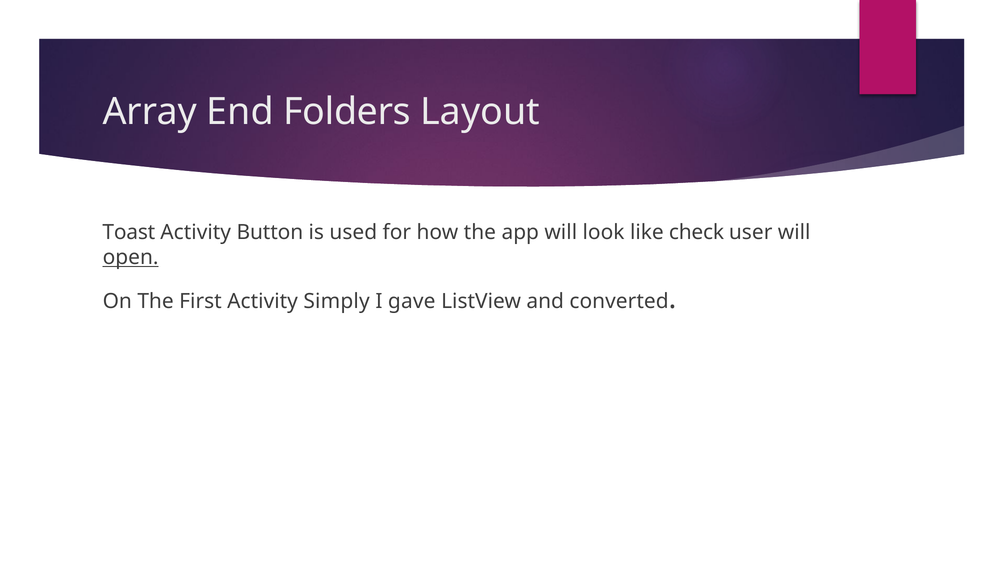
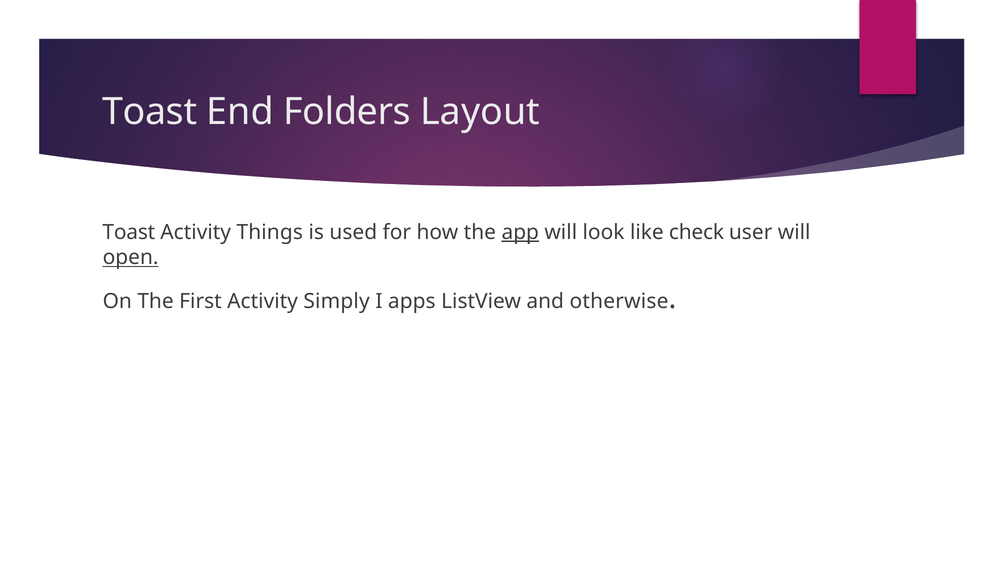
Array: Array -> Toast (150, 112)
Button: Button -> Things (270, 232)
app underline: none -> present (520, 232)
gave: gave -> apps (412, 301)
converted: converted -> otherwise (619, 301)
